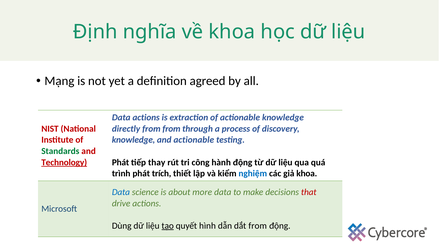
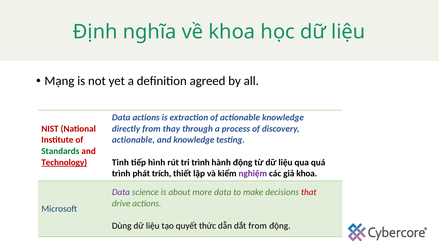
from from: from -> thay (171, 129)
knowledge: knowledge -> actionable (133, 140)
and actionable: actionable -> knowledge (194, 140)
Phát: Phát -> Tinh (120, 162)
thay: thay -> hình (157, 162)
tri công: công -> trình (201, 162)
nghiệm colour: blue -> purple (253, 174)
Data colour: blue -> purple (121, 192)
tạo underline: present -> none (168, 226)
hình: hình -> thức (208, 226)
